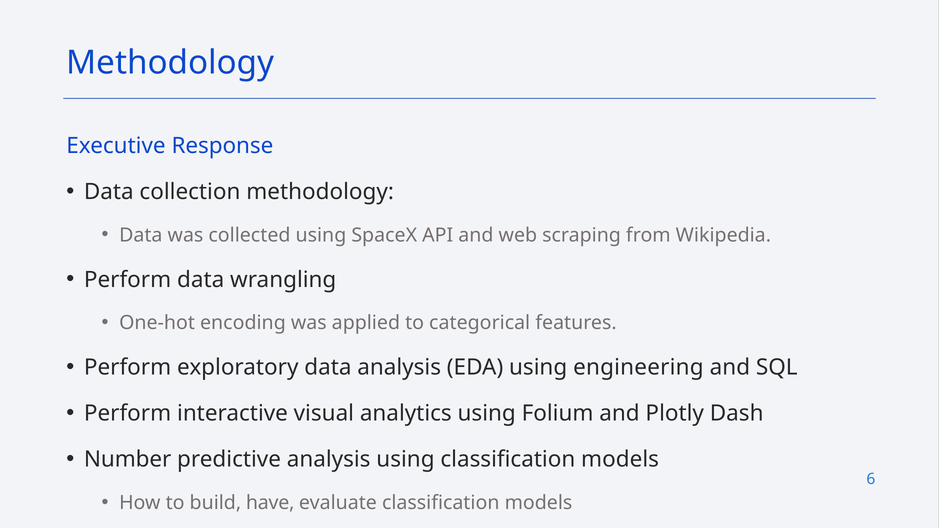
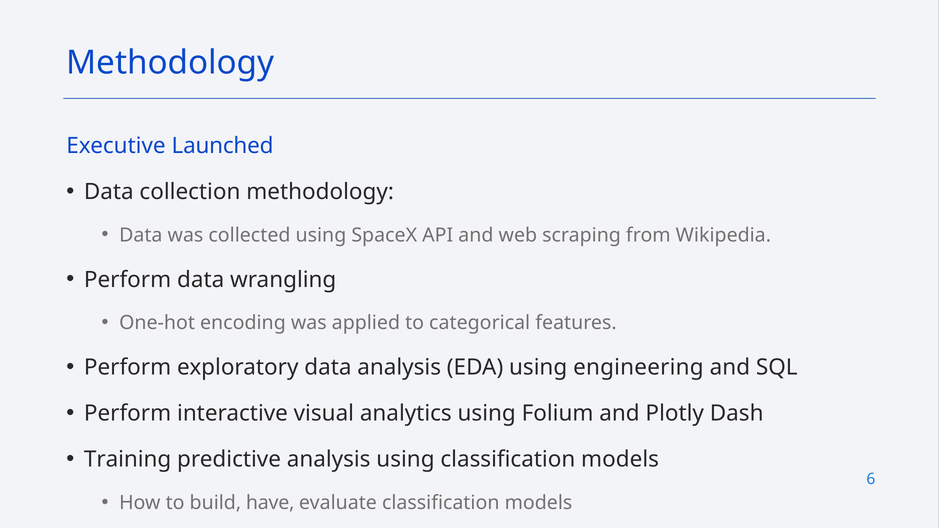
Response: Response -> Launched (223, 146)
Number: Number -> Training (128, 460)
